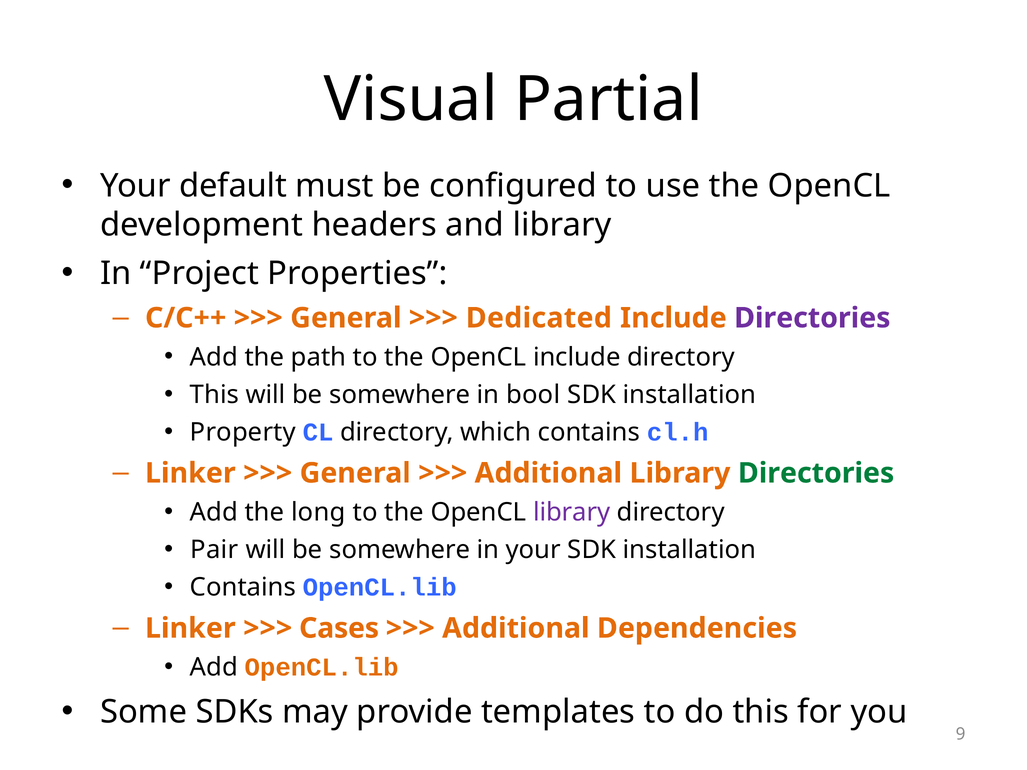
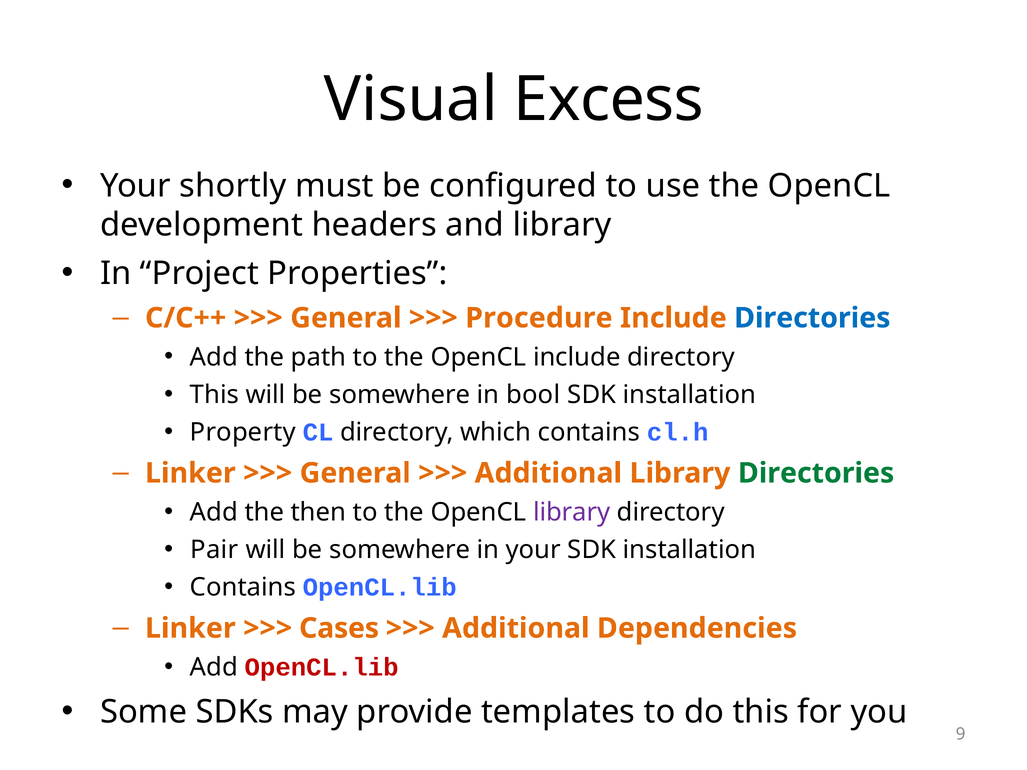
Partial: Partial -> Excess (609, 99)
default: default -> shortly (233, 186)
Dedicated: Dedicated -> Procedure (539, 318)
Directories colour: purple -> blue (812, 318)
long: long -> then (318, 512)
OpenCL.lib colour: orange -> red (322, 668)
